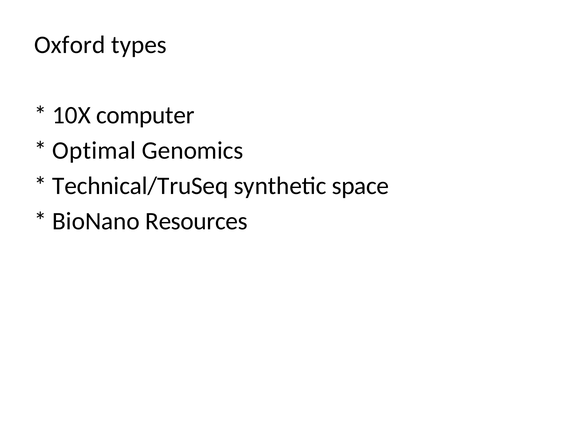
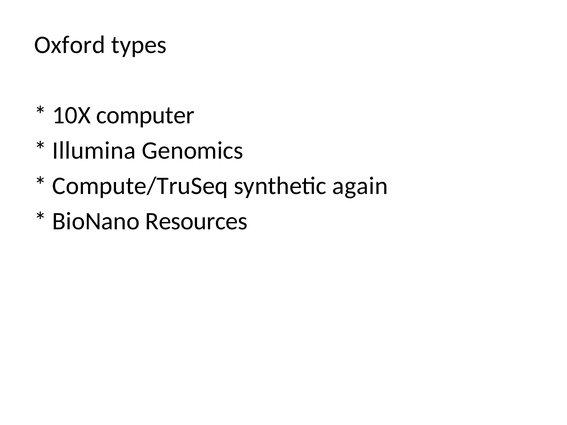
Optimal: Optimal -> Illumina (94, 151)
Technical/TruSeq: Technical/TruSeq -> Compute/TruSeq (140, 186)
space: space -> again (360, 186)
